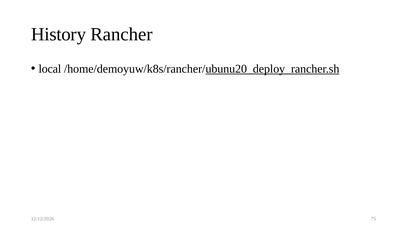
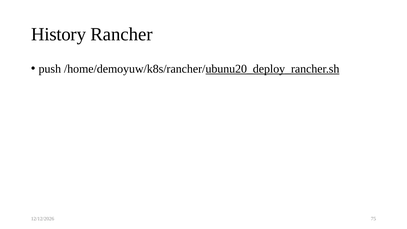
local: local -> push (50, 69)
